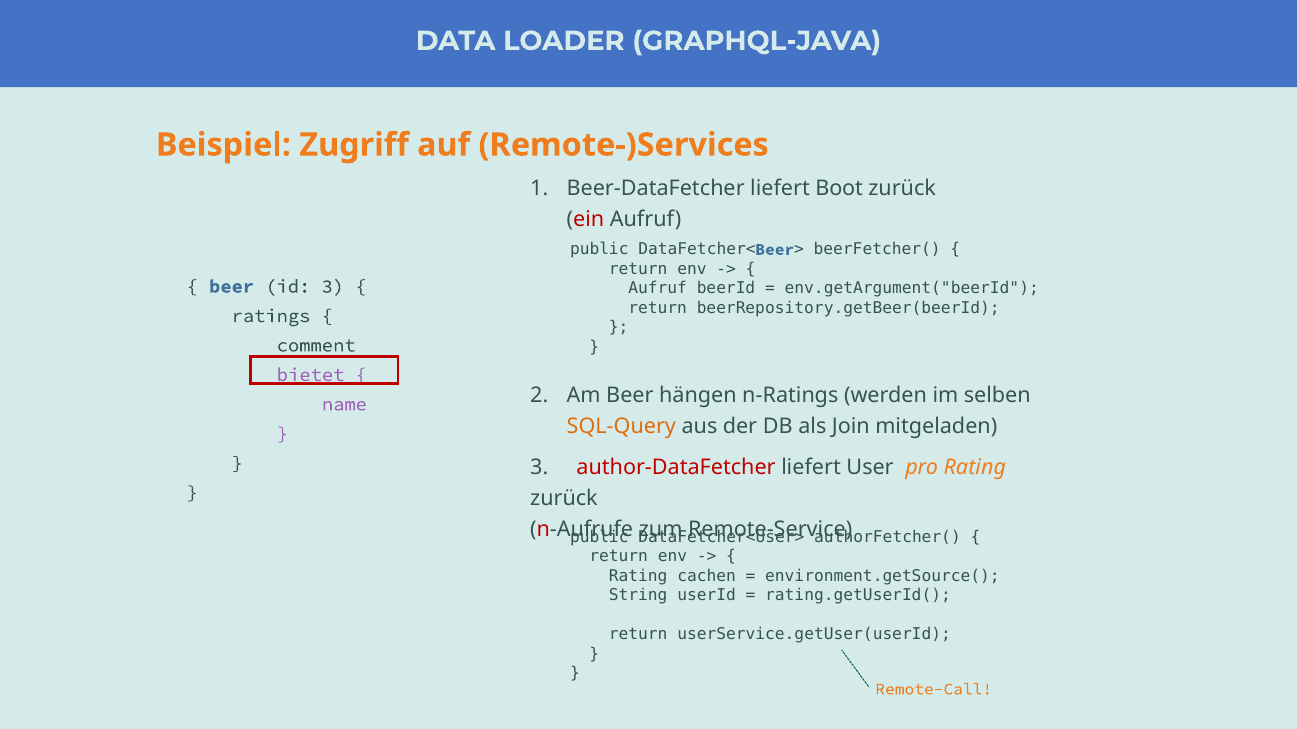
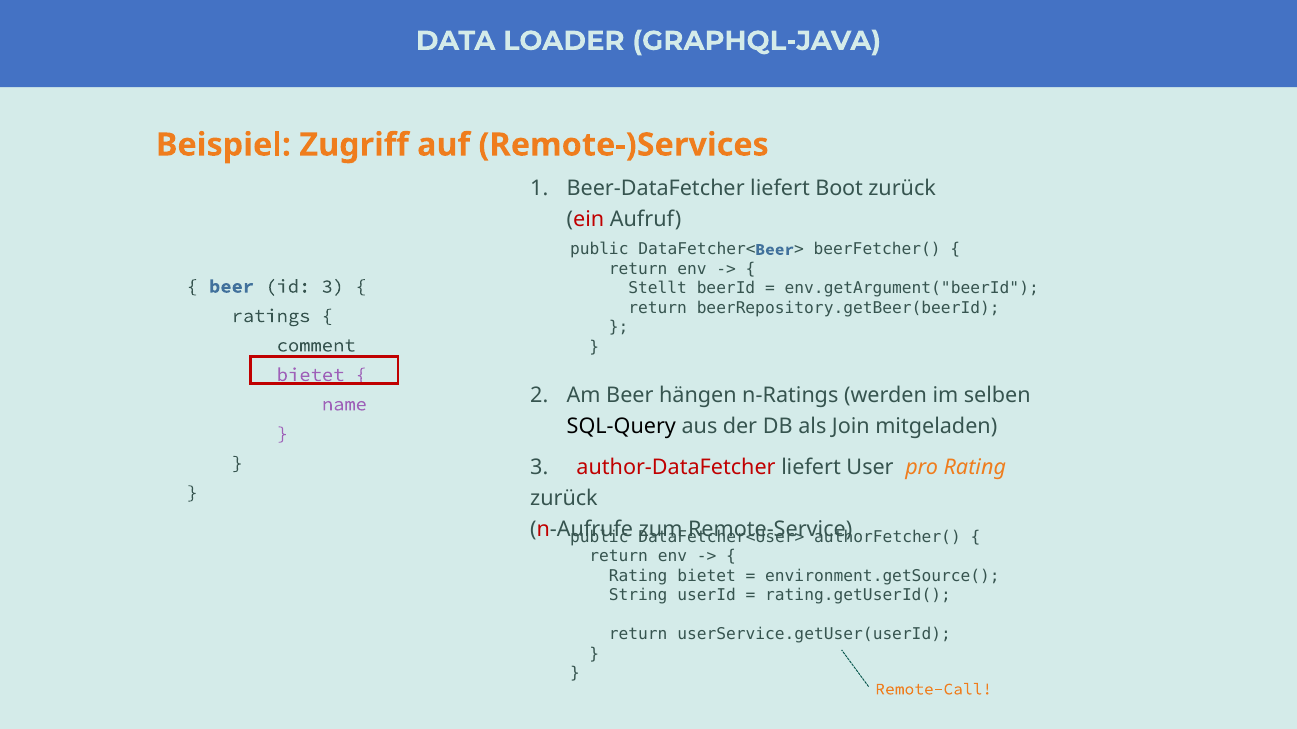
Aufruf: Aufruf -> Stellt (658, 289)
SQL-Query colour: orange -> black (621, 426)
Rating cachen: cachen -> bietet (707, 576)
